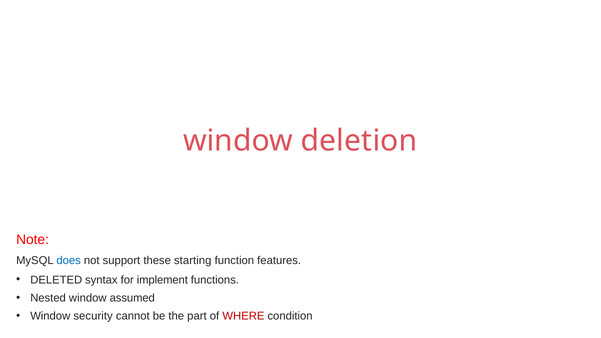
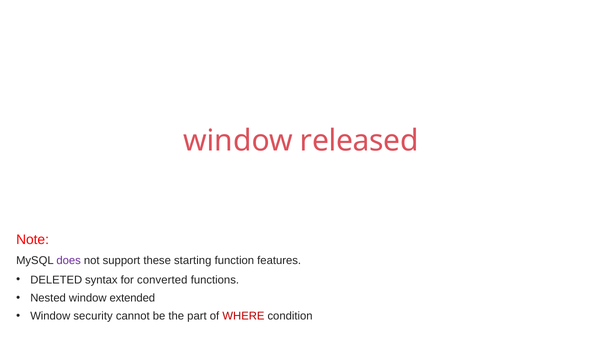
deletion: deletion -> released (359, 141)
does colour: blue -> purple (69, 260)
implement: implement -> converted (162, 280)
assumed: assumed -> extended (132, 298)
